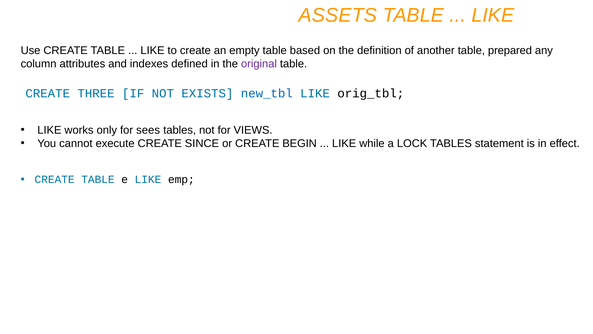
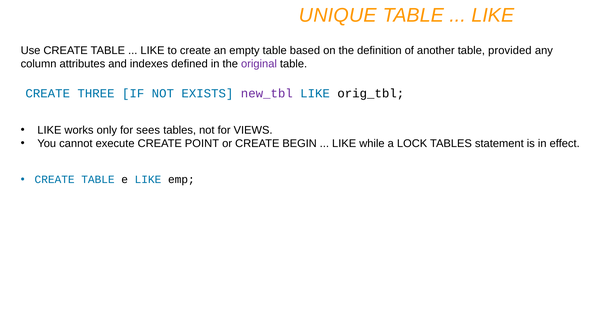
ASSETS: ASSETS -> UNIQUE (338, 15)
prepared: prepared -> provided (510, 50)
new_tbl colour: blue -> purple (267, 93)
SINCE: SINCE -> POINT (202, 143)
